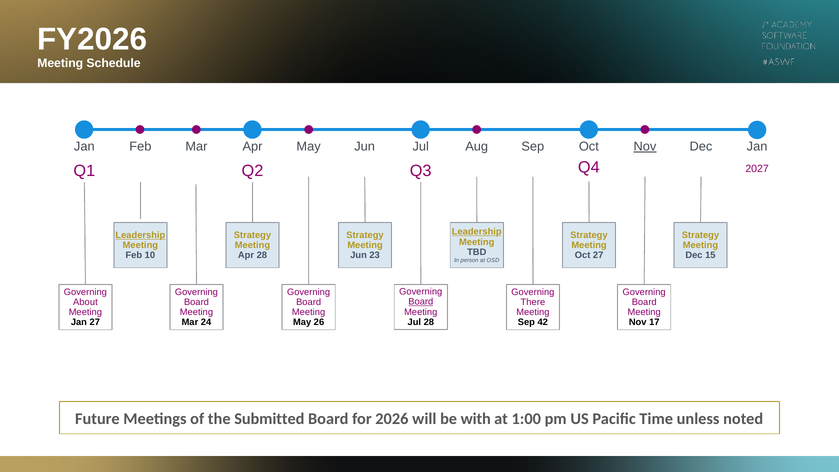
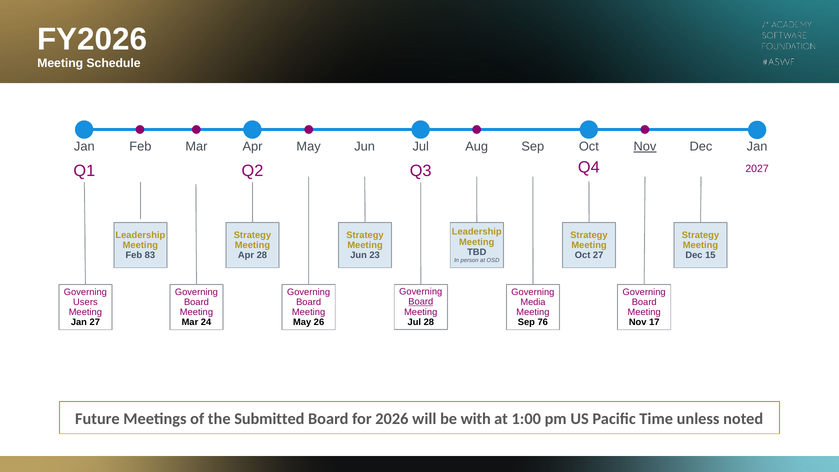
Leadership underline: present -> none (477, 232)
Leadership underline: present -> none (140, 235)
10: 10 -> 83 (150, 255)
About: About -> Users (85, 302)
There: There -> Media (533, 302)
42: 42 -> 76 (543, 322)
